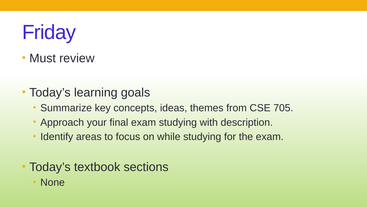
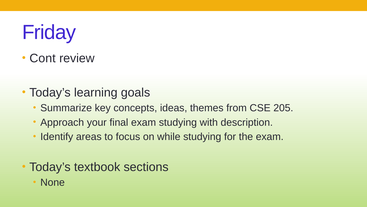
Must: Must -> Cont (43, 58)
705: 705 -> 205 (283, 108)
